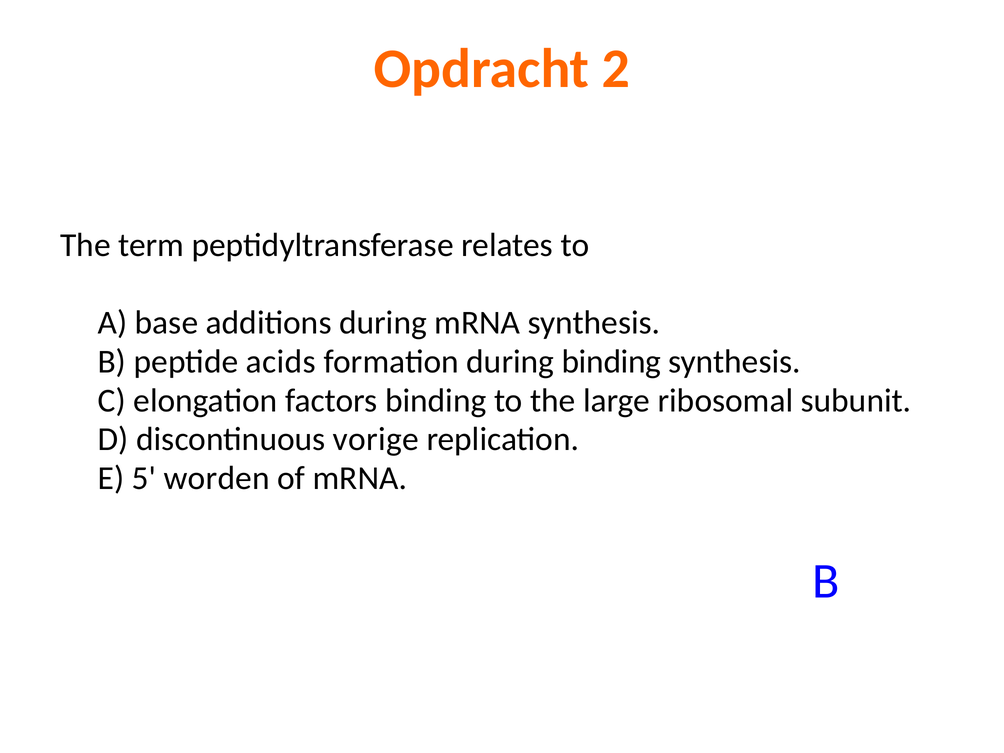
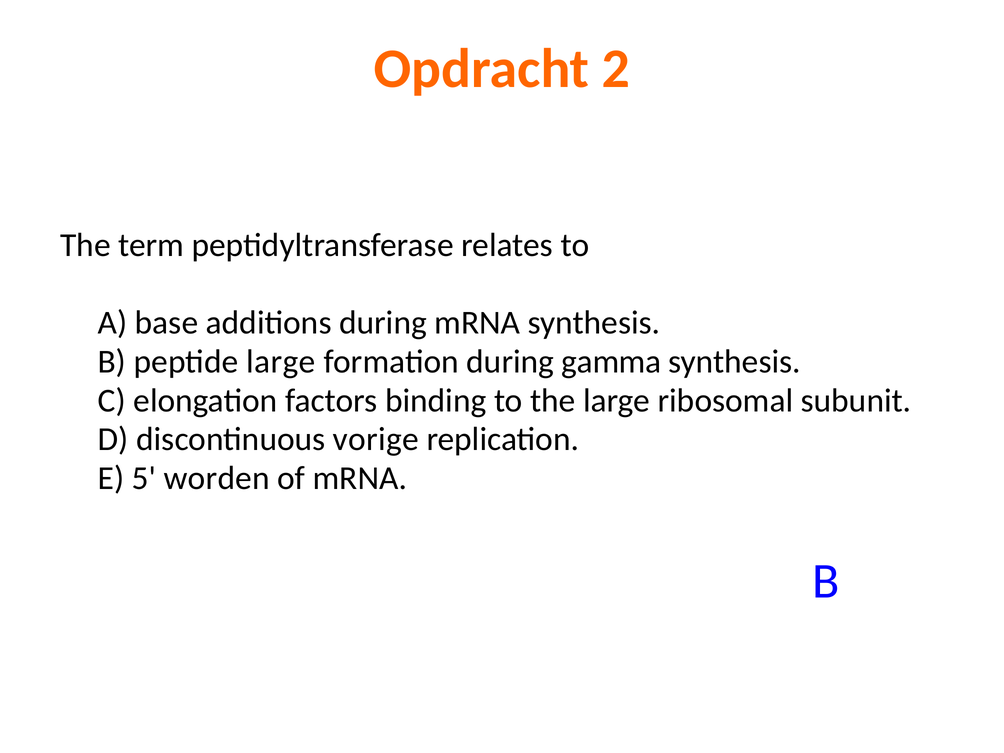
peptide acids: acids -> large (281, 362)
during binding: binding -> gamma (611, 362)
